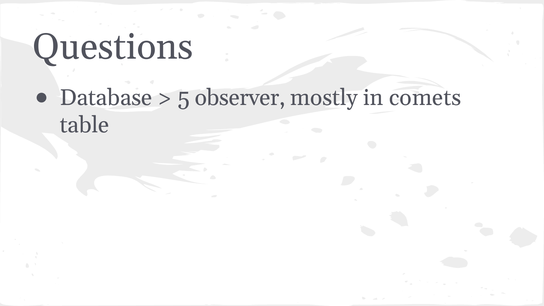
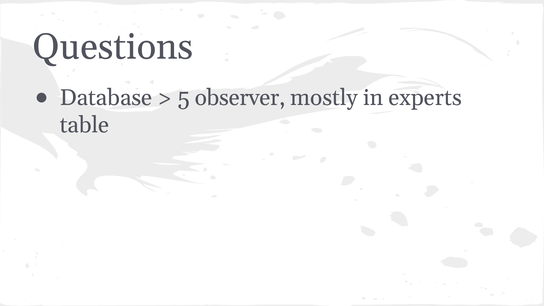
comets: comets -> experts (425, 98)
